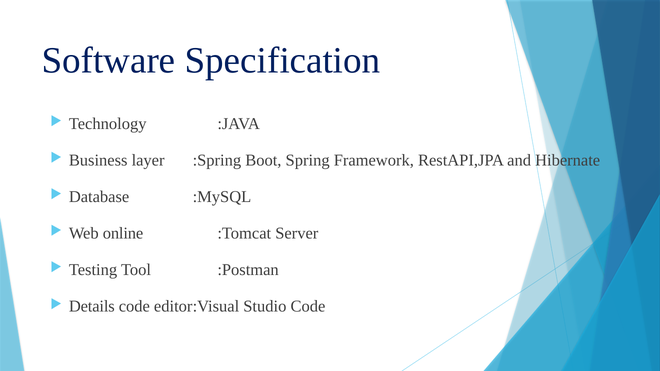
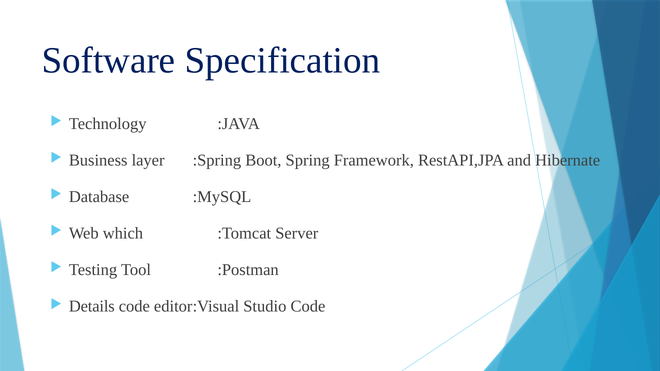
online: online -> which (123, 234)
